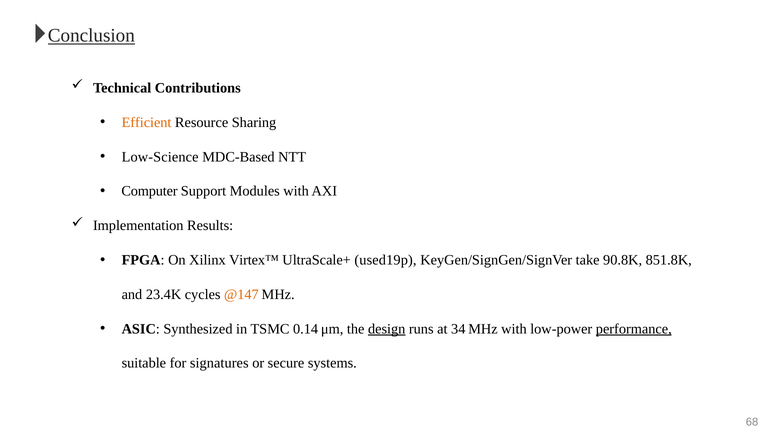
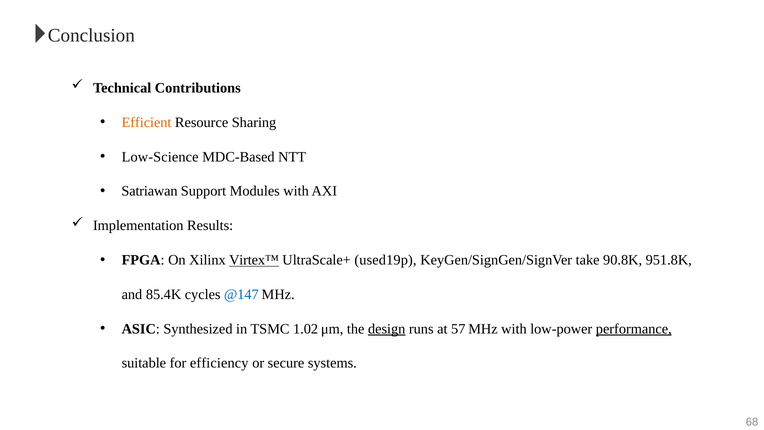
Conclusion underline: present -> none (91, 36)
Computer: Computer -> Satriawan (150, 191)
Virtex™ underline: none -> present (254, 260)
851.8K: 851.8K -> 951.8K (669, 260)
23.4K: 23.4K -> 85.4K (164, 294)
@147 colour: orange -> blue (241, 294)
0.14: 0.14 -> 1.02 (306, 329)
34: 34 -> 57 (458, 329)
signatures: signatures -> efficiency (219, 363)
